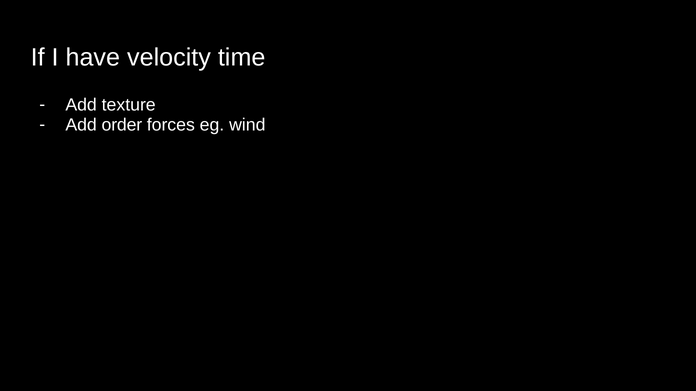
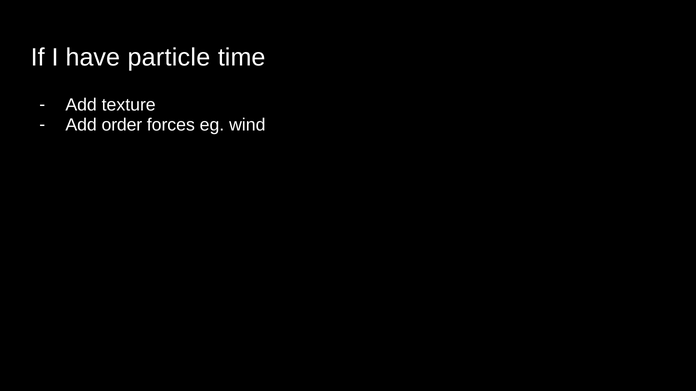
velocity: velocity -> particle (169, 58)
